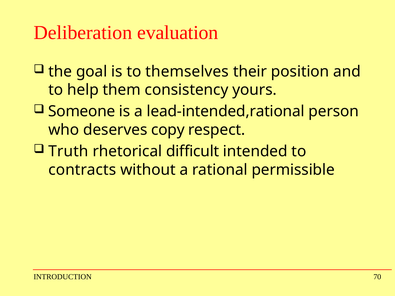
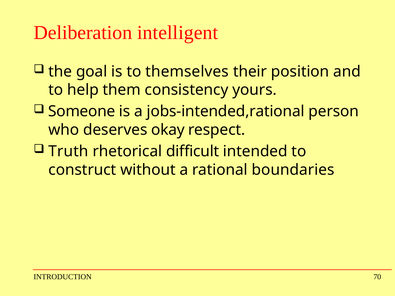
evaluation: evaluation -> intelligent (178, 33)
lead-intended,rational: lead-intended,rational -> jobs-intended,rational (226, 111)
copy: copy -> okay (168, 130)
contracts: contracts -> construct (82, 170)
permissible: permissible -> boundaries (293, 170)
